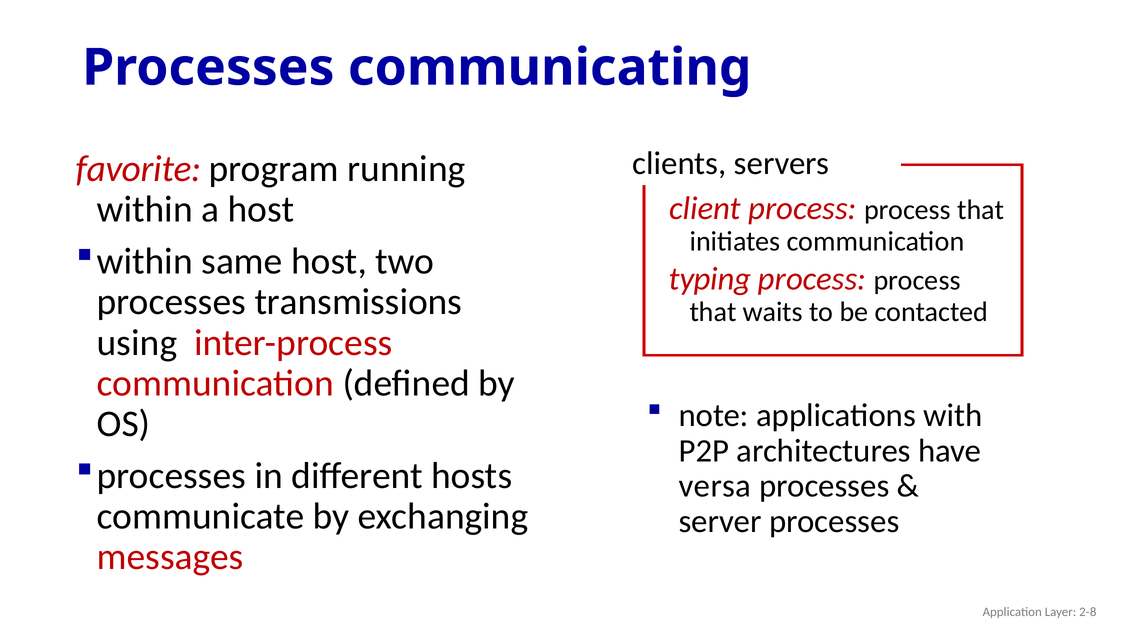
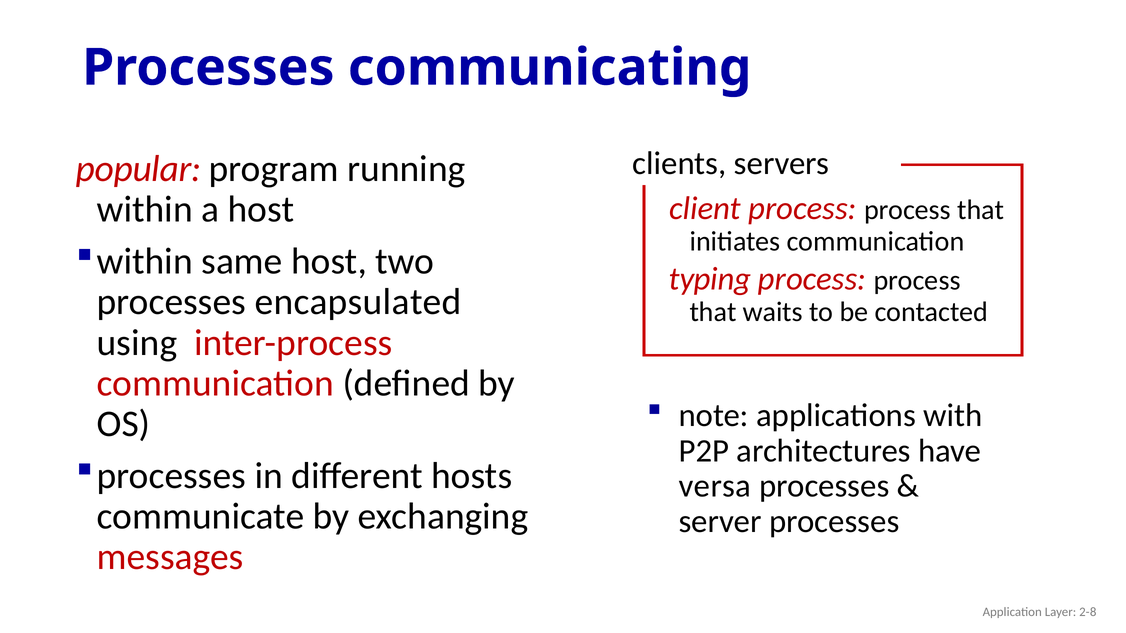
favorite: favorite -> popular (138, 169)
transmissions: transmissions -> encapsulated (358, 302)
